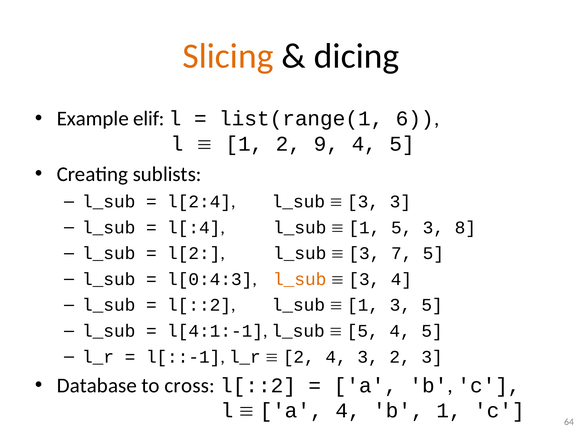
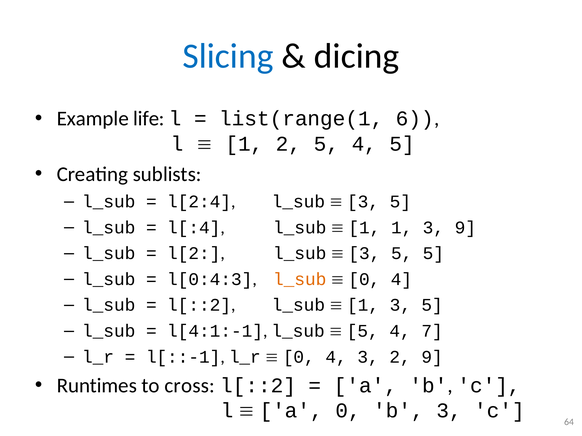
Slicing colour: orange -> blue (228, 56)
elif: elif -> life (149, 119)
2 9: 9 -> 5 (326, 144)
3: 3 -> 5 (400, 202)
1 5: 5 -> 1 (402, 228)
3 8: 8 -> 9 (466, 228)
7: 7 -> 5 (402, 254)
3: 3 -> 0 (364, 280)
5 4 5: 5 -> 7 (432, 331)
2: 2 -> 0 (299, 357)
2 3: 3 -> 9 (432, 357)
Database: Database -> Runtimes (97, 386)
a 4: 4 -> 0 (348, 411)
b 1: 1 -> 3 (449, 411)
